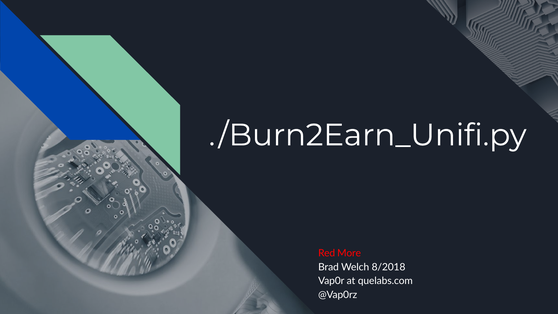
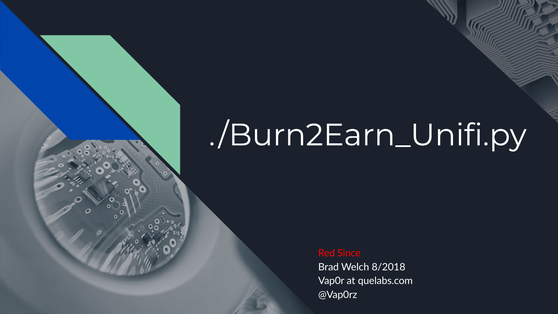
More: More -> Since (349, 253)
